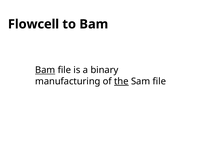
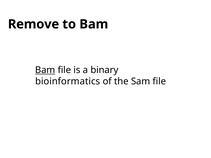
Flowcell: Flowcell -> Remove (34, 24)
manufacturing: manufacturing -> bioinformatics (68, 81)
the underline: present -> none (121, 81)
